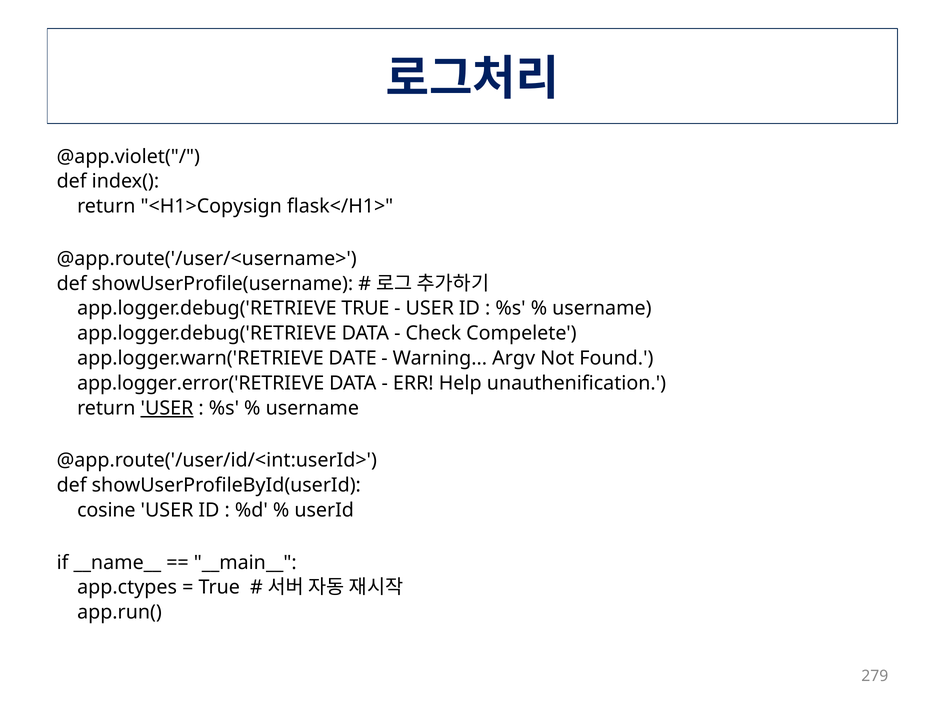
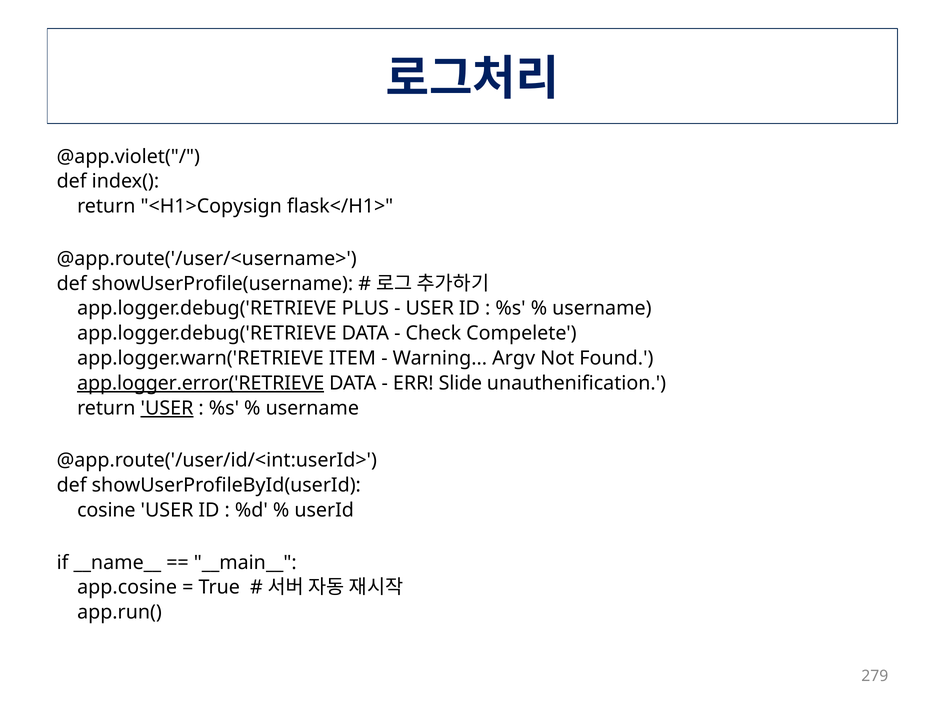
app.logger.debug('RETRIEVE TRUE: TRUE -> PLUS (365, 308)
DATE: DATE -> ITEM (352, 358)
app.logger.error('RETRIEVE underline: none -> present (201, 383)
Help: Help -> Slide (460, 383)
app.ctypes: app.ctypes -> app.cosine (127, 587)
